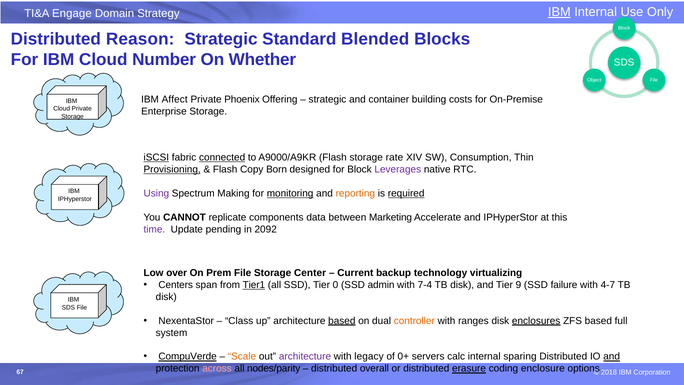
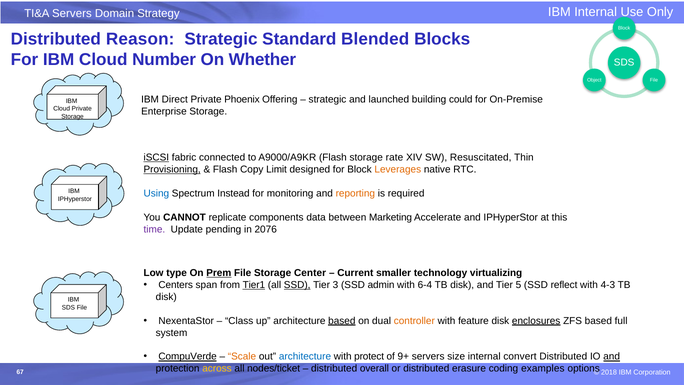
IBM underline: present -> none (559, 12)
Engage: Engage -> Servers (72, 13)
Affect: Affect -> Direct (175, 100)
container: container -> launched (389, 100)
costs: costs -> could (461, 100)
connected underline: present -> none (222, 157)
Consumption: Consumption -> Resuscitated (481, 157)
Born: Born -> Limit (277, 169)
Leverages colour: purple -> orange (398, 169)
Using colour: purple -> blue (156, 193)
Making: Making -> Instead (233, 193)
monitoring underline: present -> none (290, 193)
required underline: present -> none (406, 193)
2092: 2092 -> 2076 (266, 229)
over: over -> type (177, 273)
Prem underline: none -> present (219, 273)
backup: backup -> smaller (394, 273)
SSD underline: none -> present (297, 285)
0: 0 -> 3 (335, 285)
7-4: 7-4 -> 6-4 (425, 285)
9: 9 -> 5 (518, 285)
failure: failure -> reflect (564, 285)
4-7: 4-7 -> 4-3 (608, 285)
ranges: ranges -> feature (473, 321)
architecture colour: purple -> blue (305, 356)
legacy: legacy -> protect (369, 356)
0+: 0+ -> 9+ (403, 356)
calc: calc -> size (456, 356)
sparing: sparing -> convert (520, 356)
across colour: pink -> yellow (217, 368)
nodes/parity: nodes/parity -> nodes/ticket (274, 368)
erasure underline: present -> none (469, 368)
enclosure: enclosure -> examples (543, 368)
